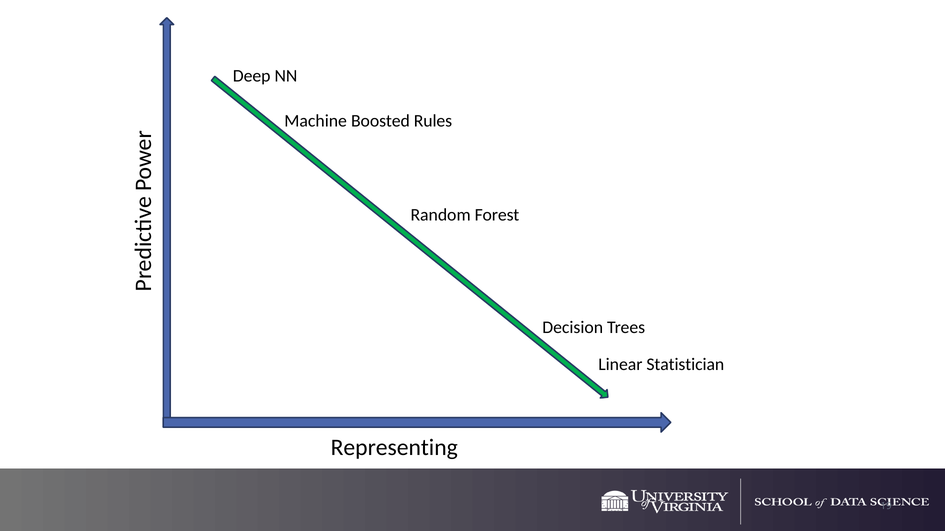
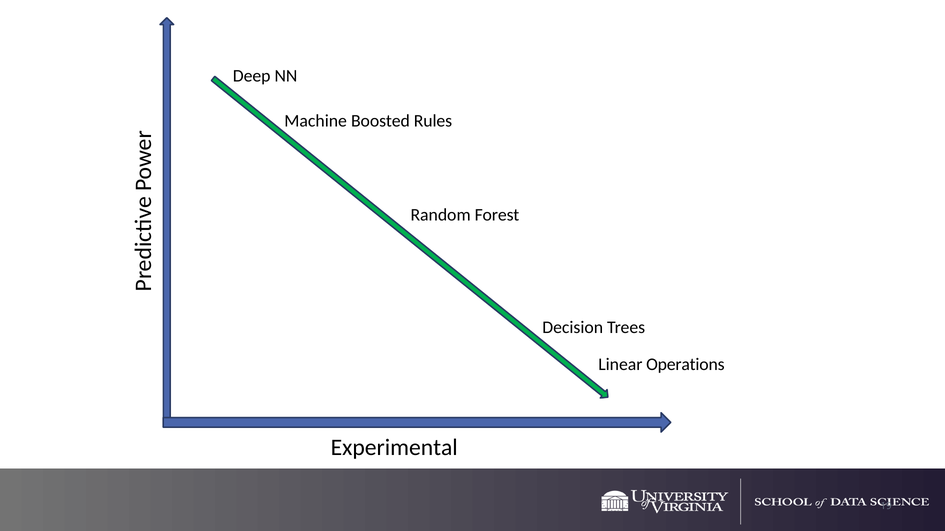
Statistician: Statistician -> Operations (685, 365)
Representing: Representing -> Experimental (394, 448)
